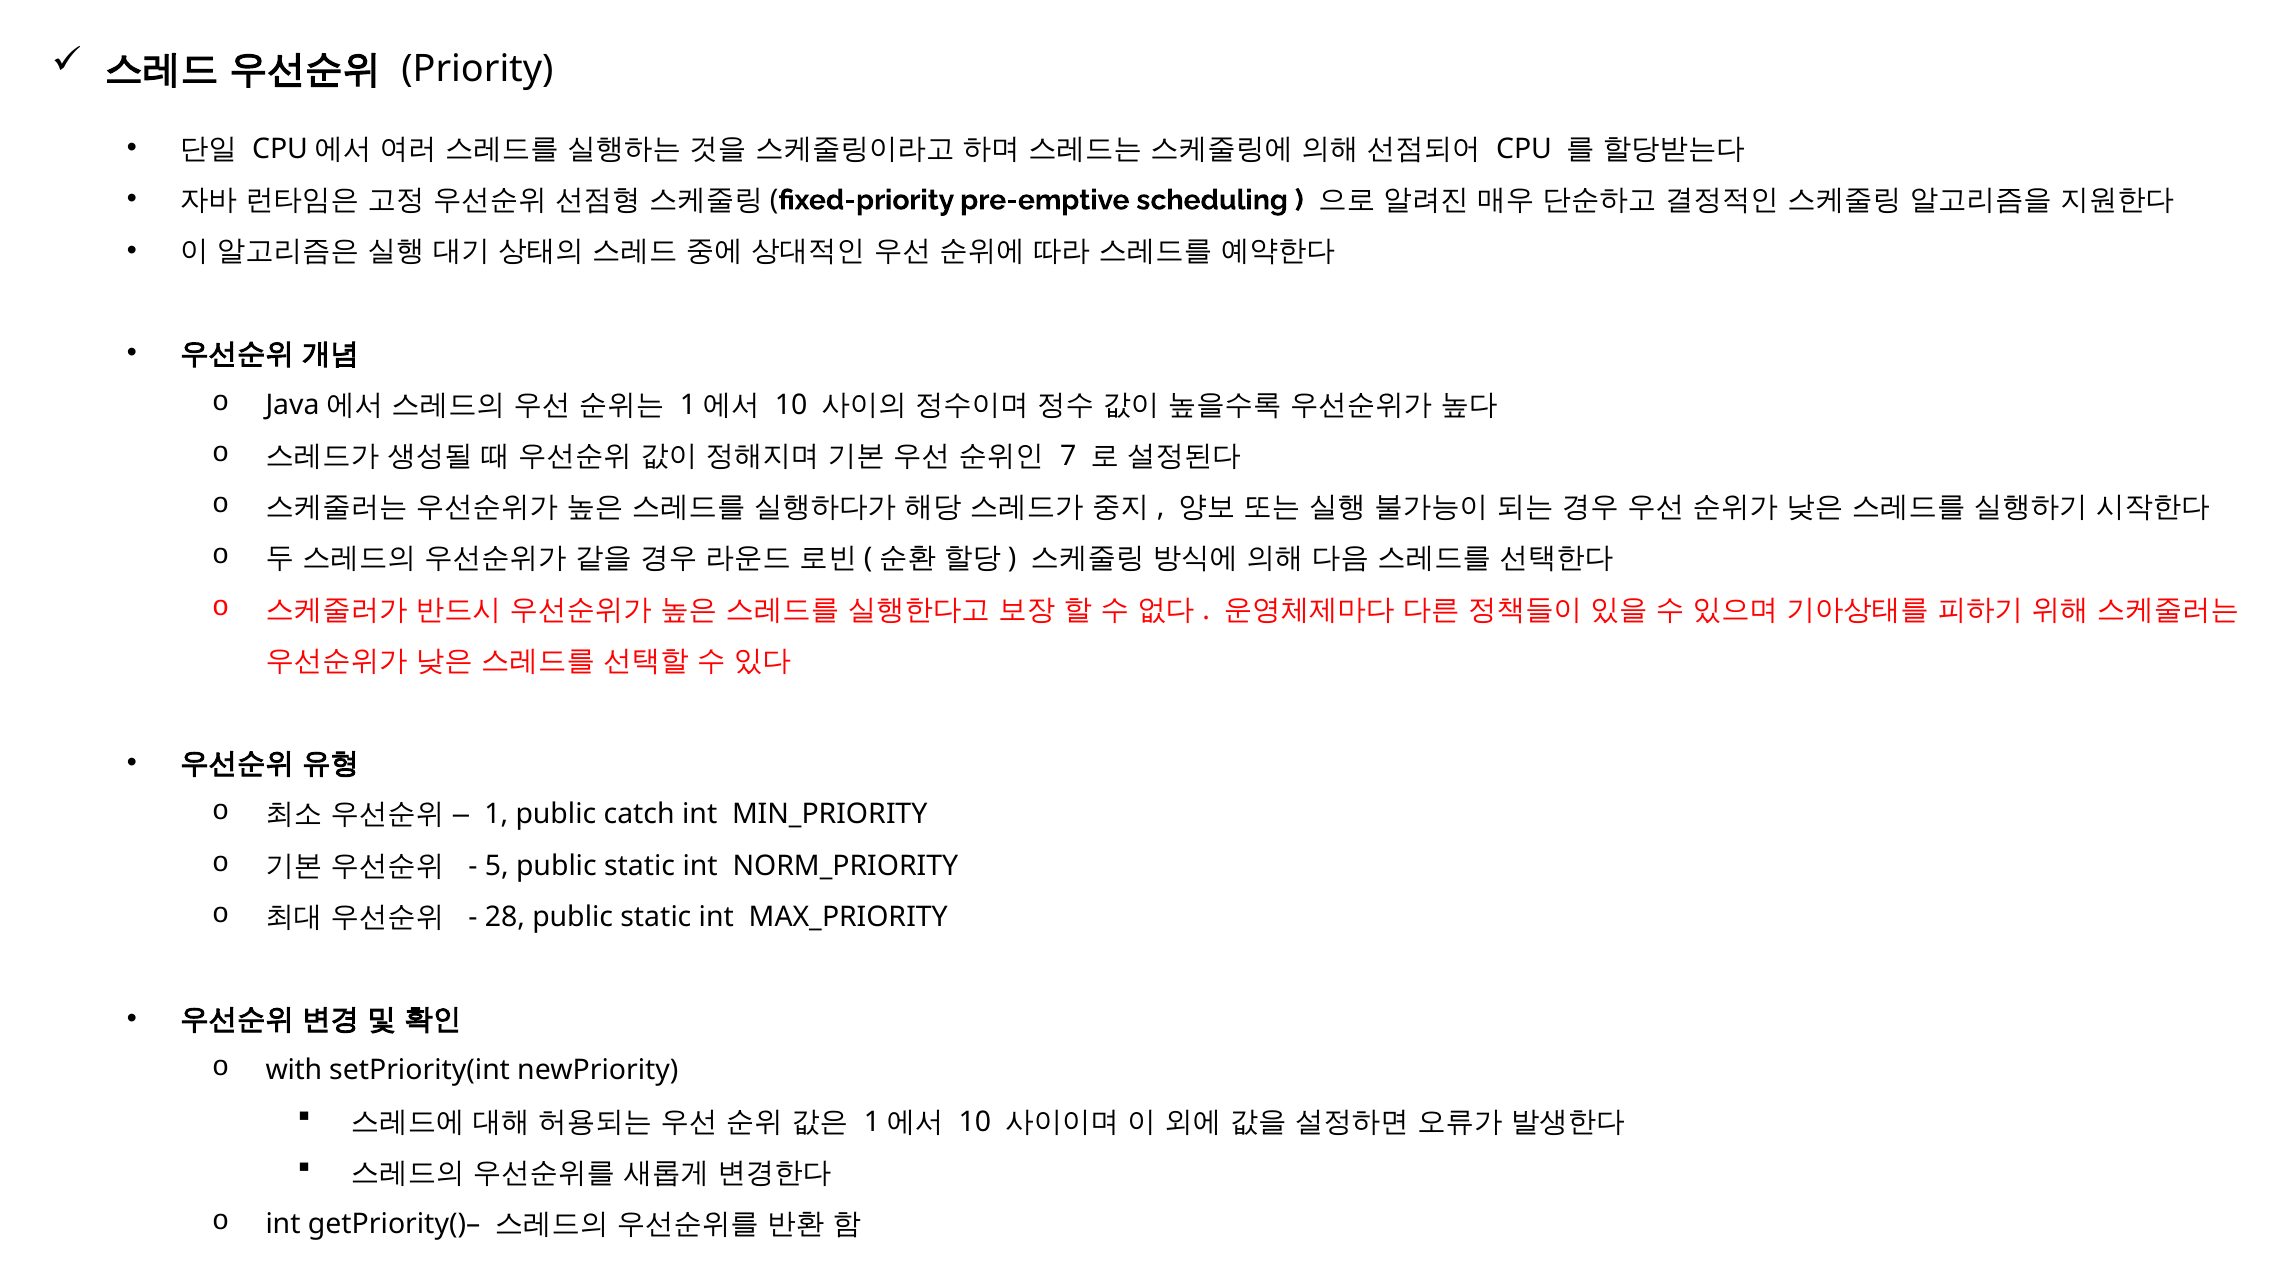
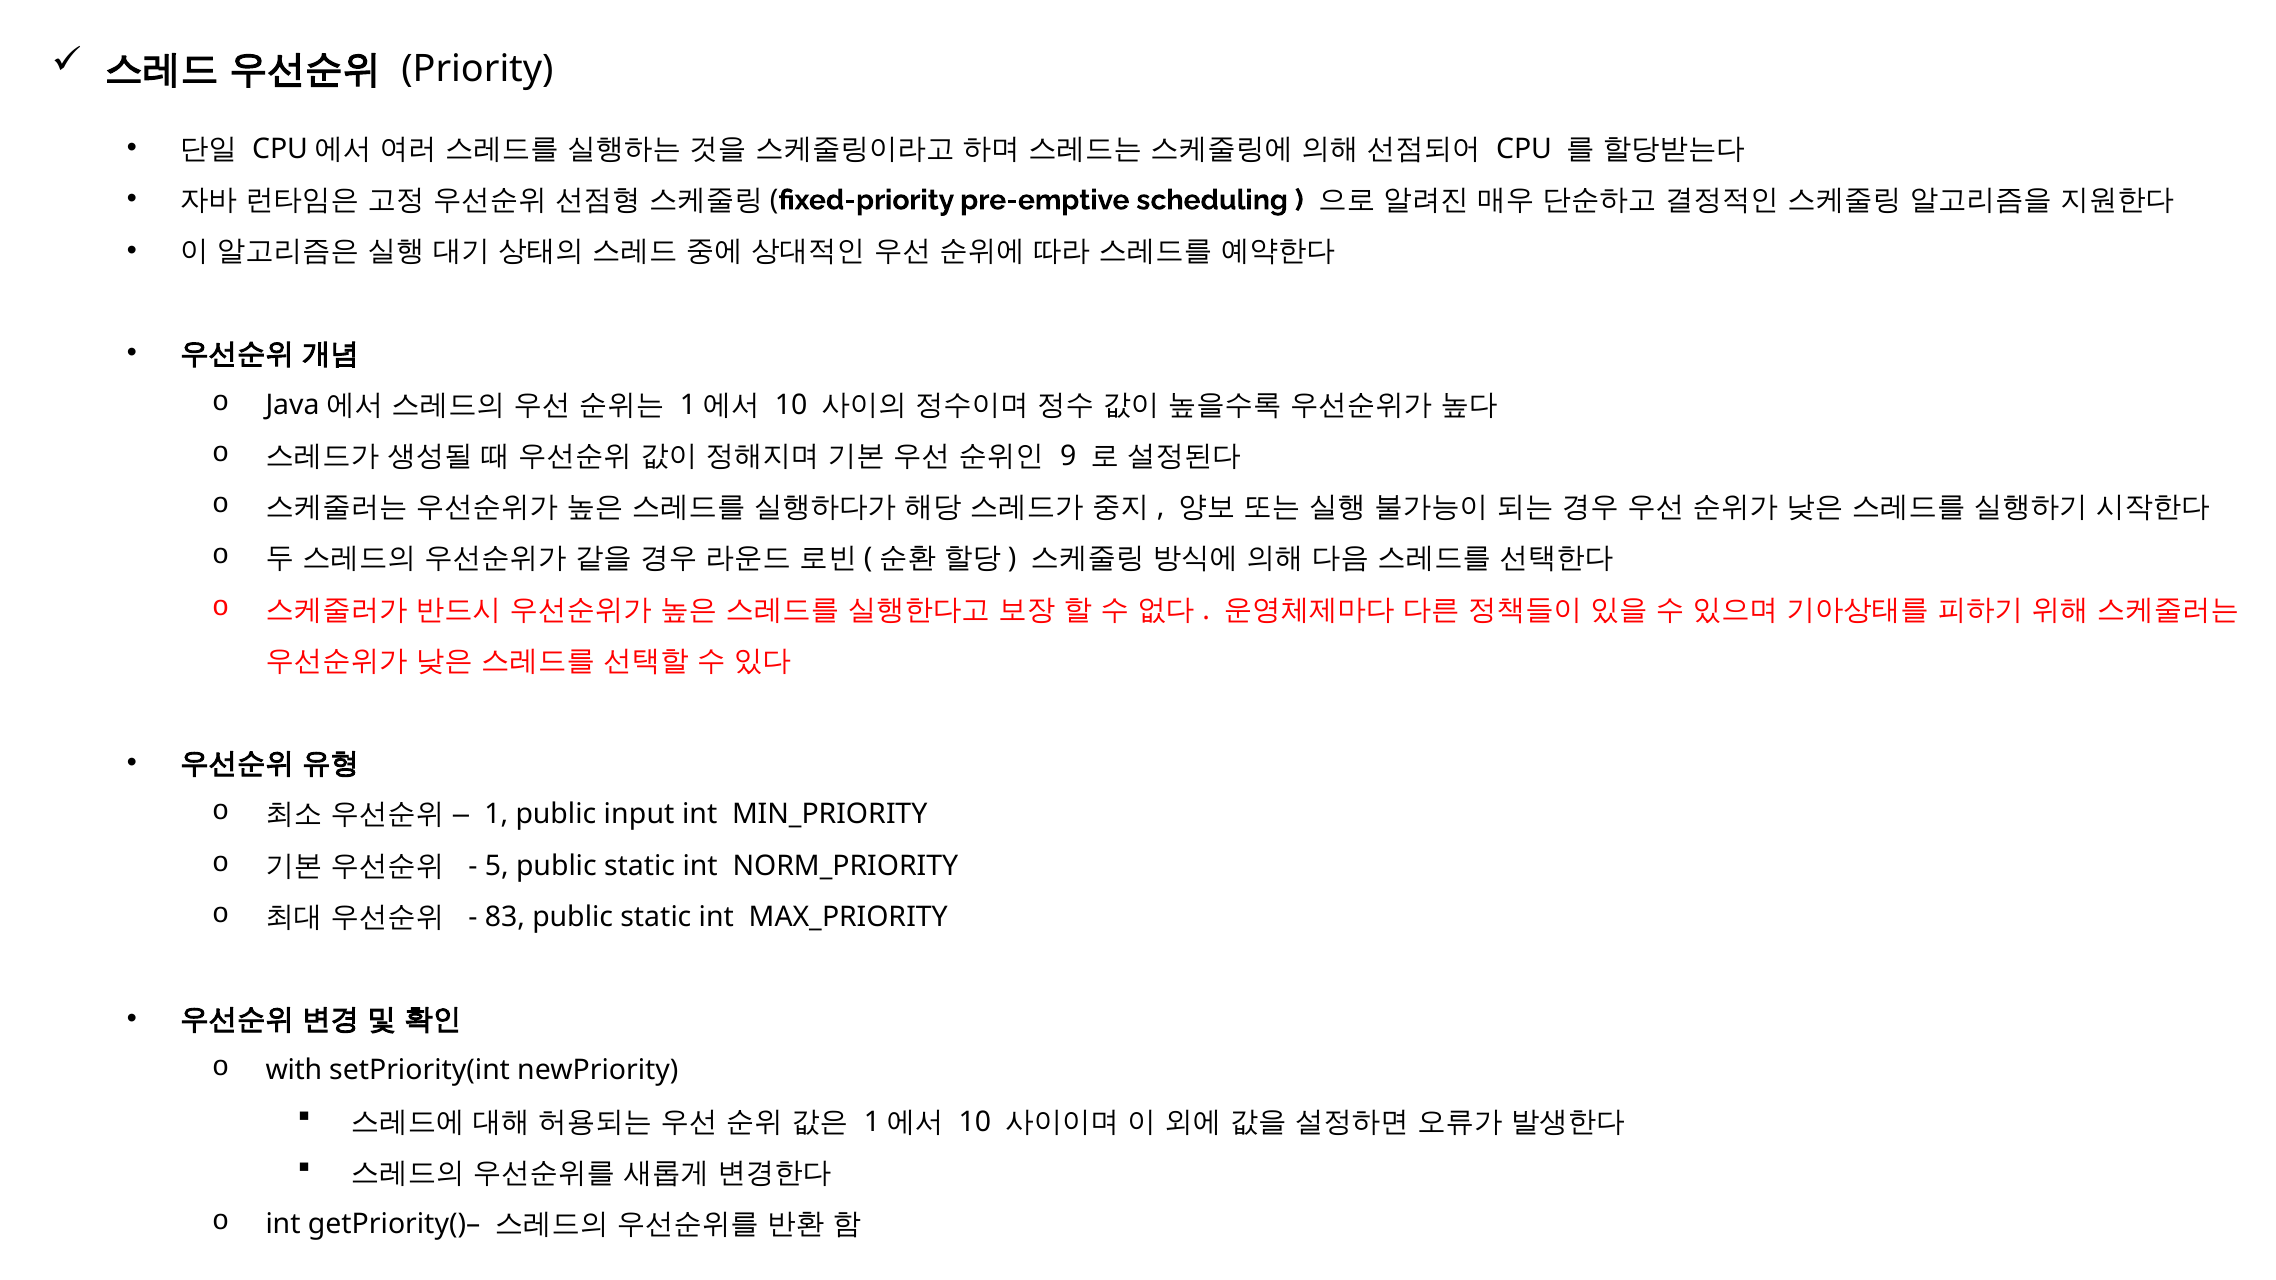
7: 7 -> 9 (1068, 456)
catch: catch -> input (639, 815)
28: 28 -> 83 (505, 917)
